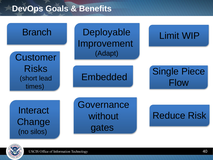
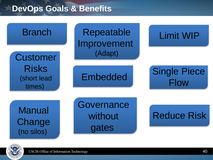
Deployable: Deployable -> Repeatable (107, 32)
Interact: Interact -> Manual (34, 110)
